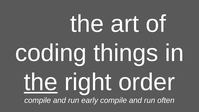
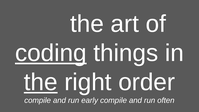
coding underline: none -> present (51, 53)
